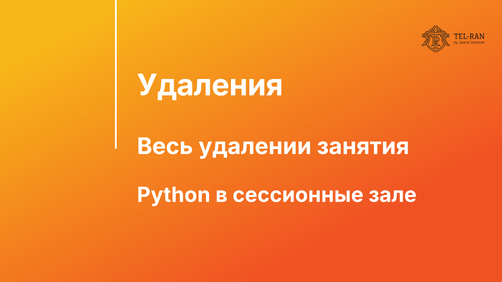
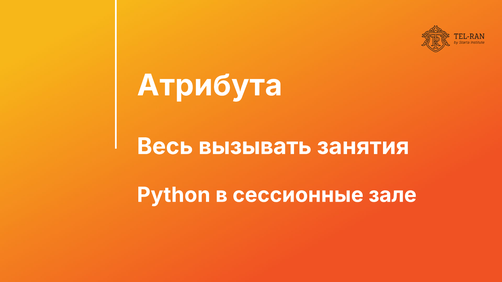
Удаления: Удаления -> Атрибута (210, 86)
удалении: удалении -> вызывать (255, 147)
